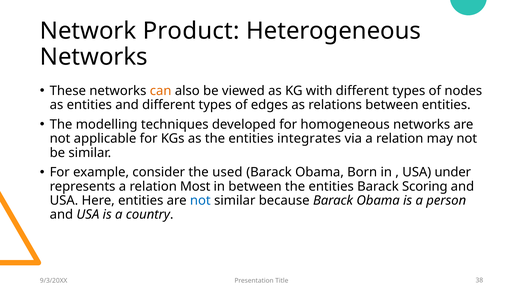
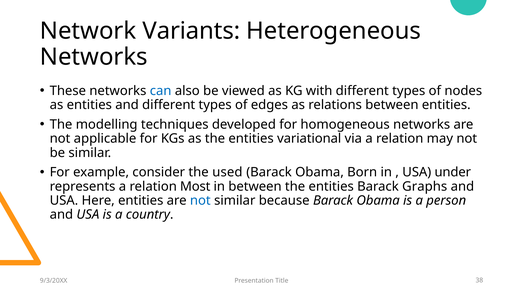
Product: Product -> Variants (191, 31)
can colour: orange -> blue (161, 91)
integrates: integrates -> variational (309, 139)
Scoring: Scoring -> Graphs (425, 187)
